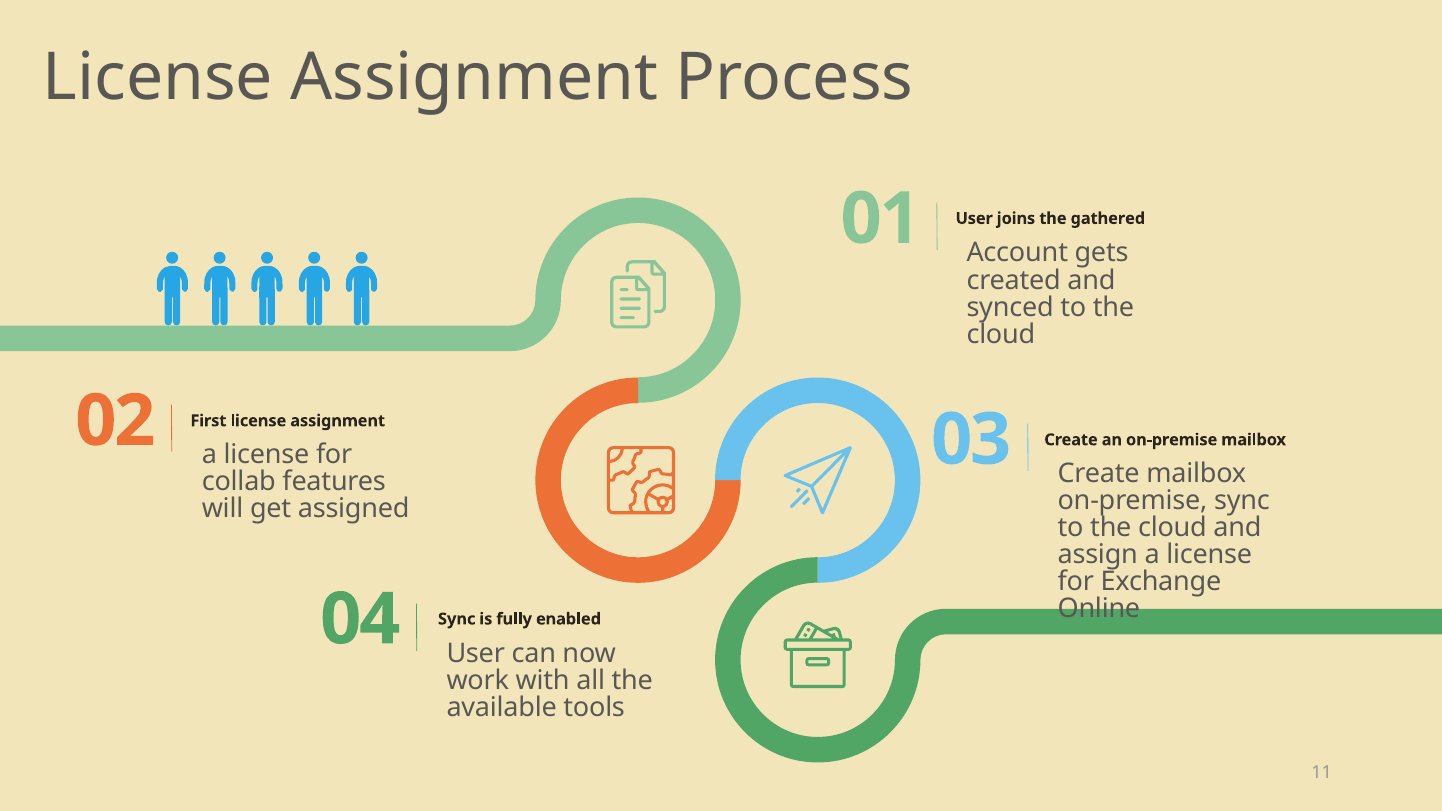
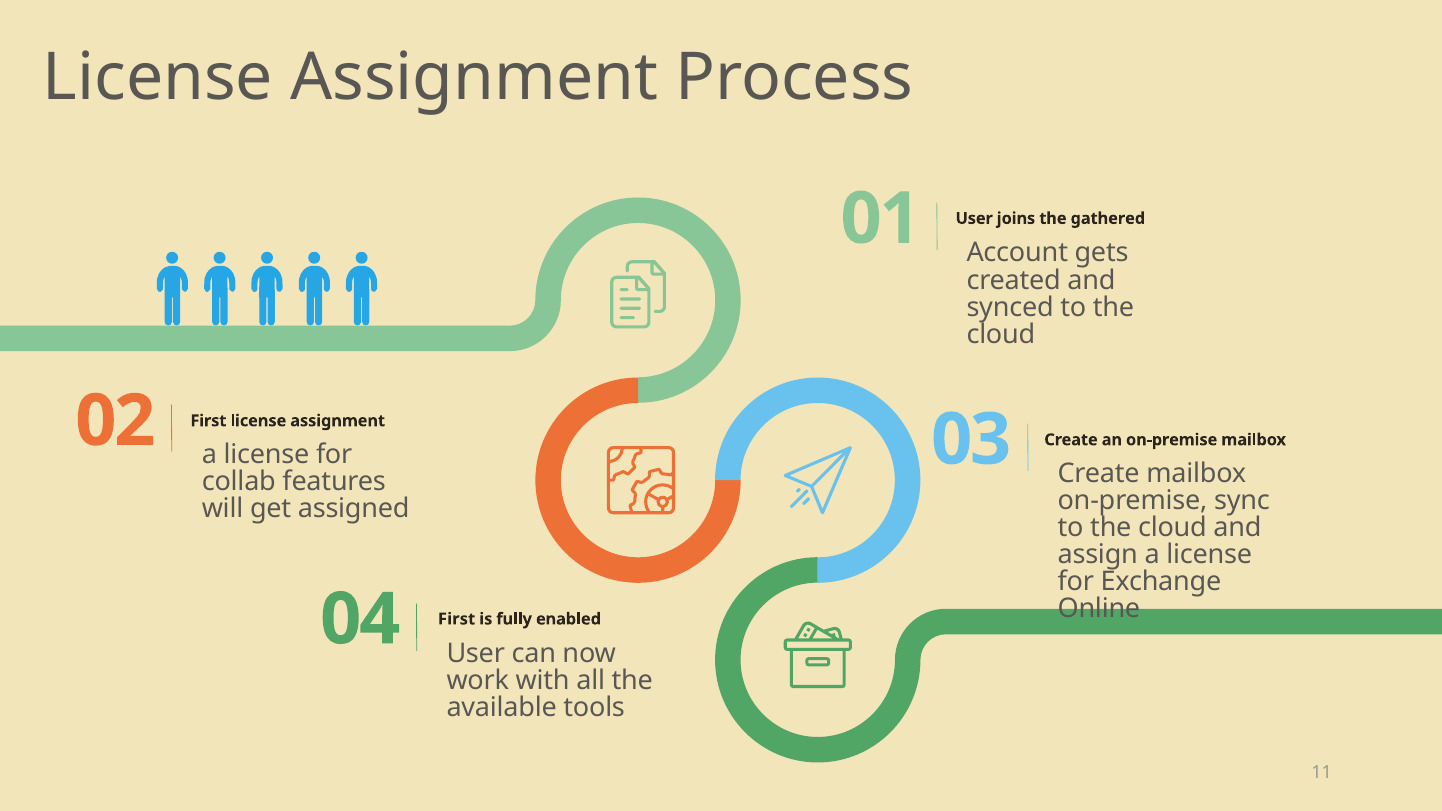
Sync: Sync -> First (457, 619)
